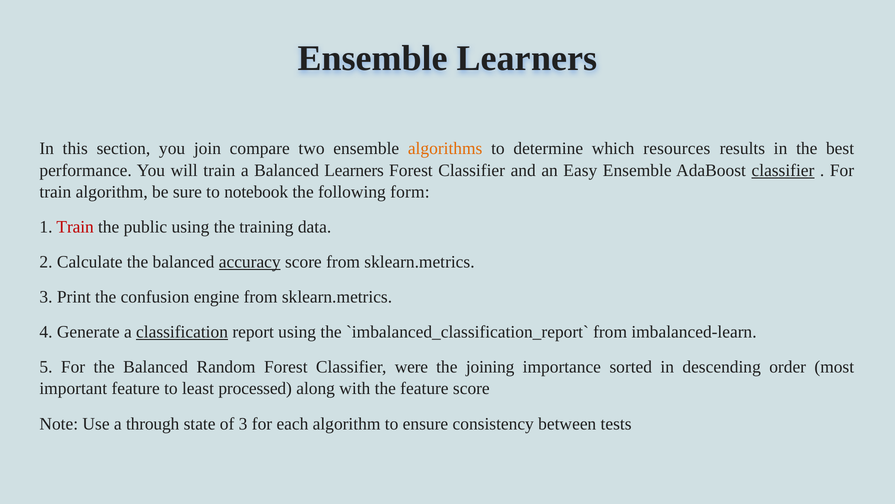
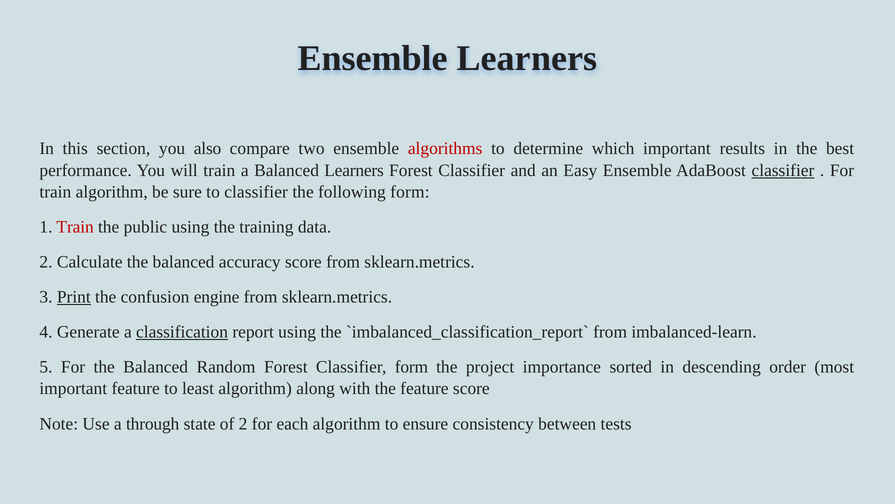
join: join -> also (208, 149)
algorithms colour: orange -> red (445, 149)
which resources: resources -> important (677, 149)
to notebook: notebook -> classifier (256, 192)
accuracy underline: present -> none (250, 262)
Print underline: none -> present (74, 297)
Classifier were: were -> form (411, 367)
joining: joining -> project (490, 367)
least processed: processed -> algorithm (255, 388)
of 3: 3 -> 2 (243, 423)
